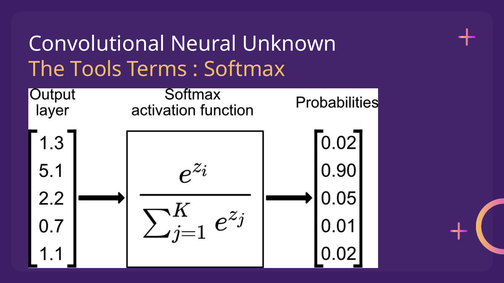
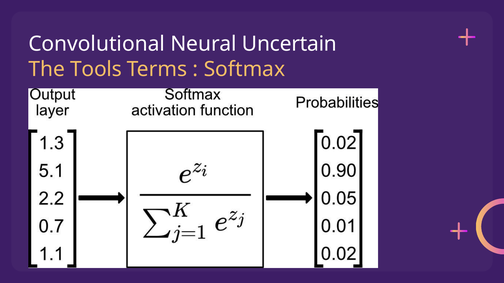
Unknown: Unknown -> Uncertain (289, 44)
